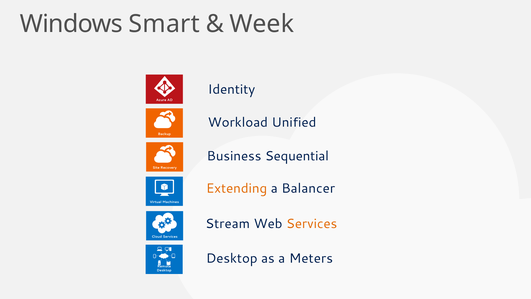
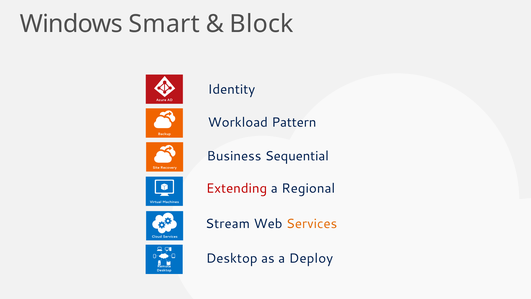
Week: Week -> Block (262, 24)
Unified: Unified -> Pattern (294, 122)
Extending colour: orange -> red (237, 188)
Balancer: Balancer -> Regional (308, 188)
Meters: Meters -> Deploy (311, 258)
